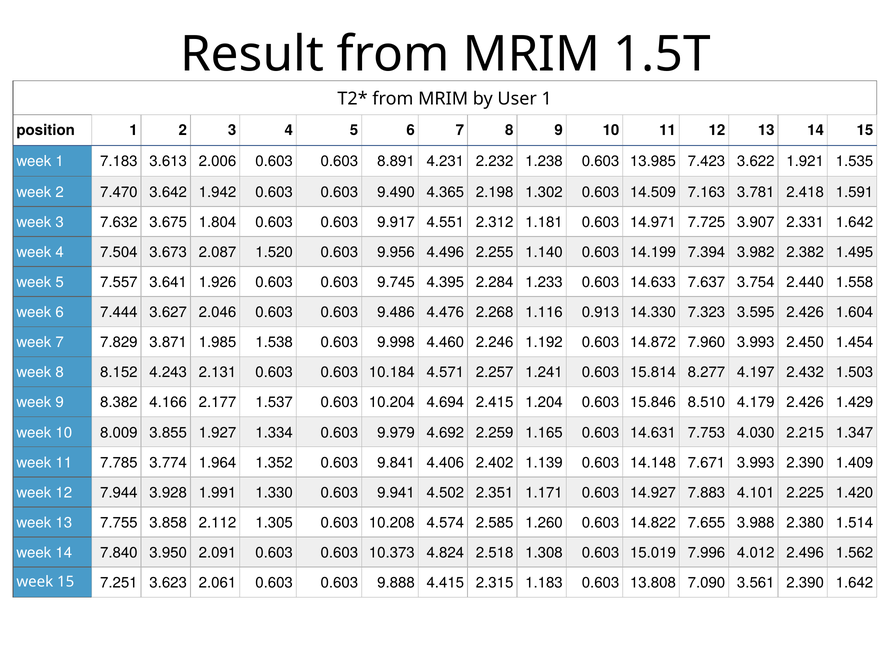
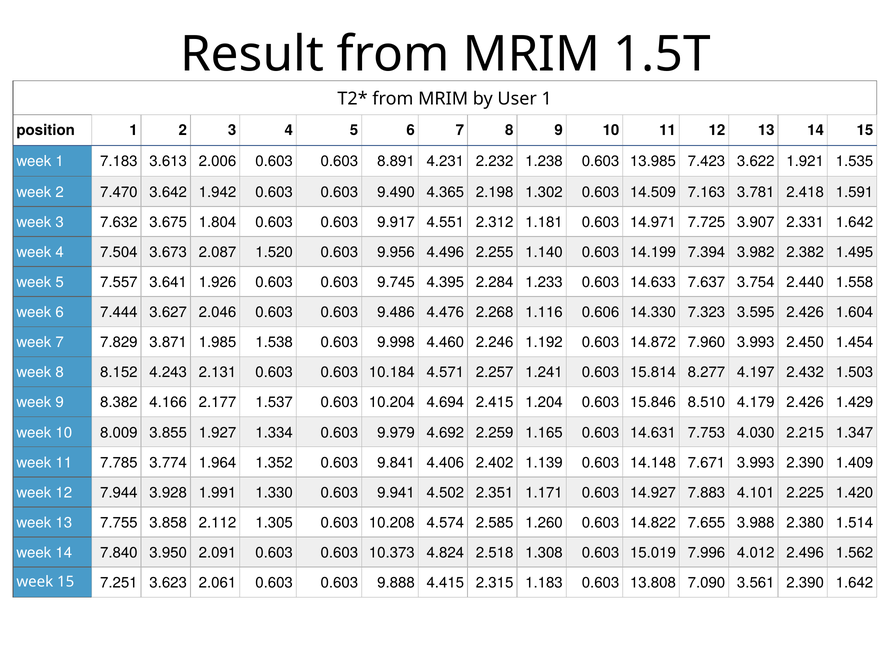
0.913: 0.913 -> 0.606 (601, 312)
